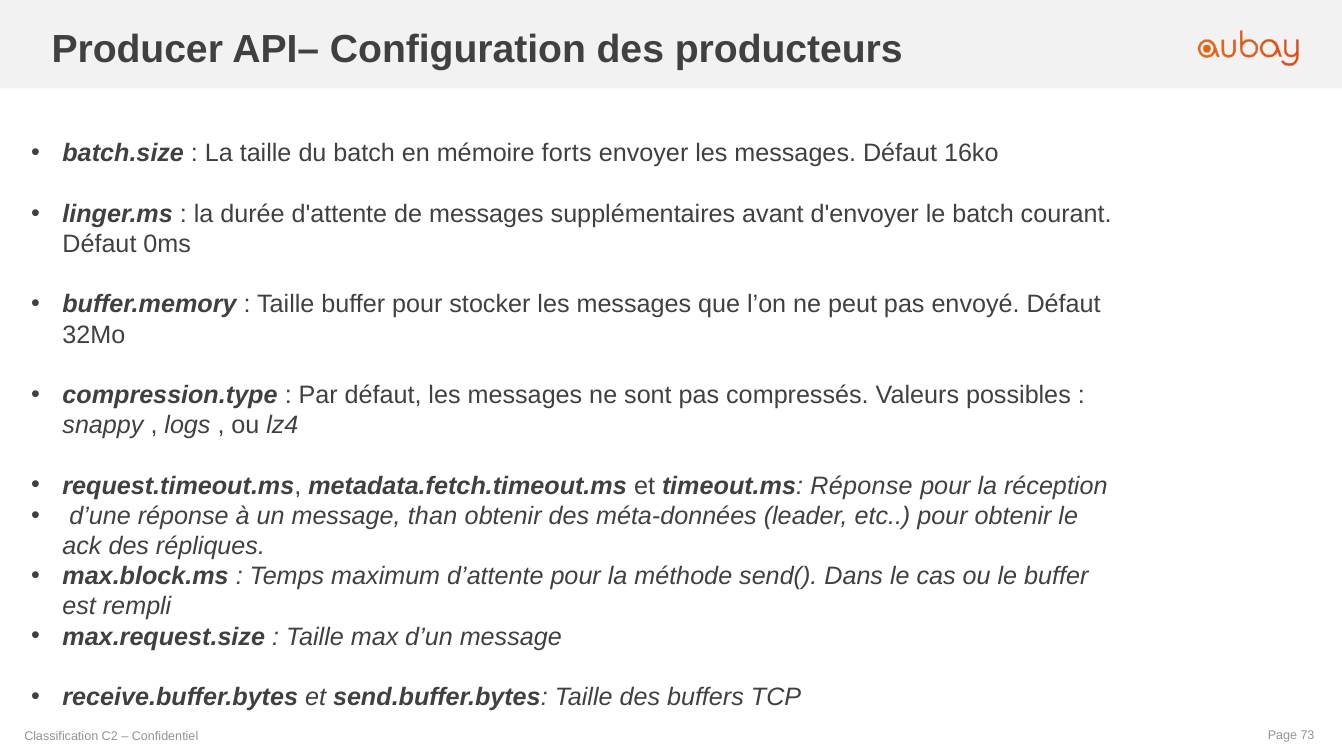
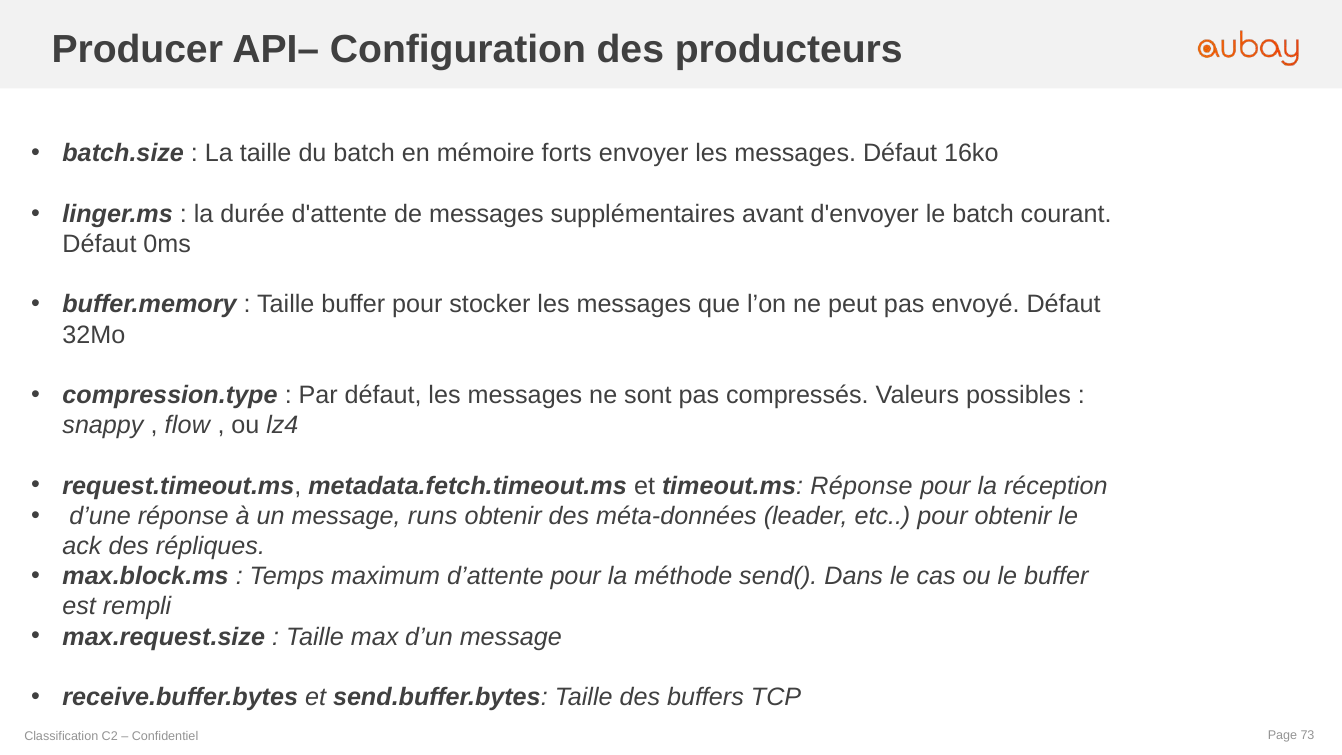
logs: logs -> flow (187, 425)
than: than -> runs (433, 516)
